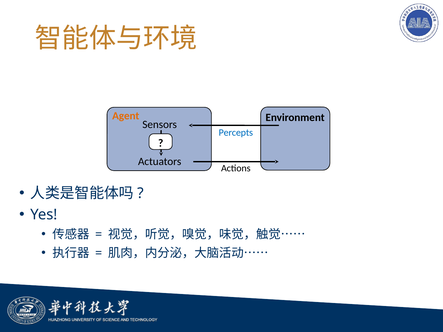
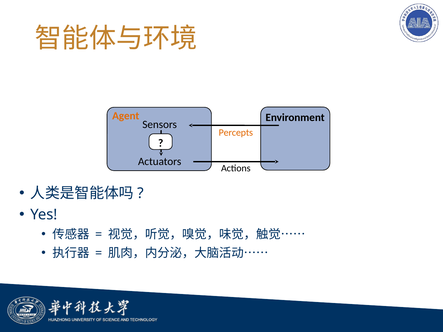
Percepts colour: blue -> orange (236, 133)
